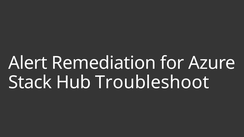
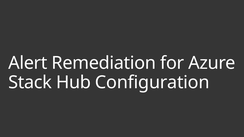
Troubleshoot: Troubleshoot -> Configuration (152, 82)
